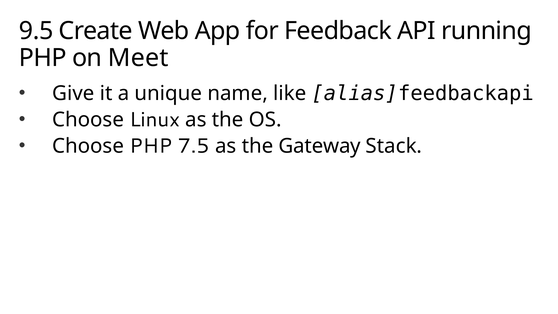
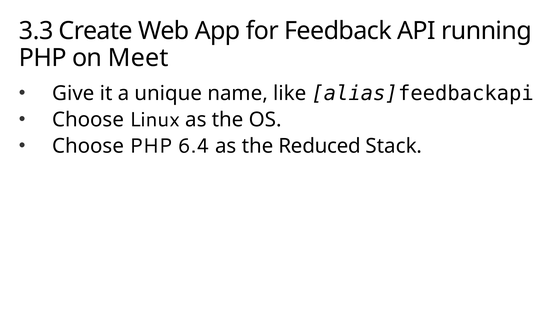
9.5: 9.5 -> 3.3 (36, 31)
7.5: 7.5 -> 6.4 (194, 146)
Gateway: Gateway -> Reduced (320, 146)
